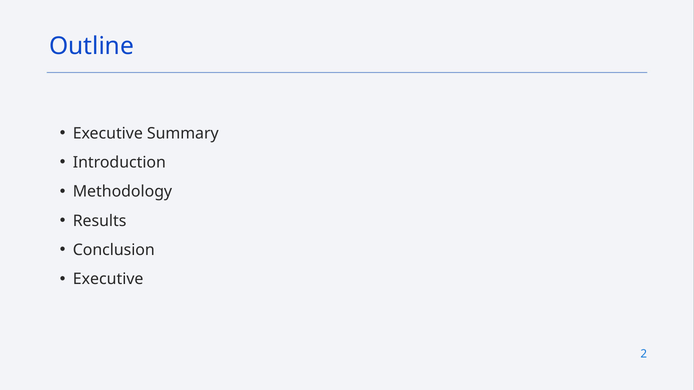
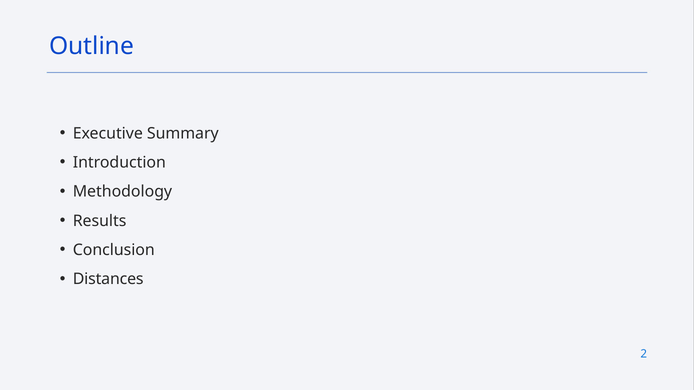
Executive: Executive -> Distances (108, 279)
